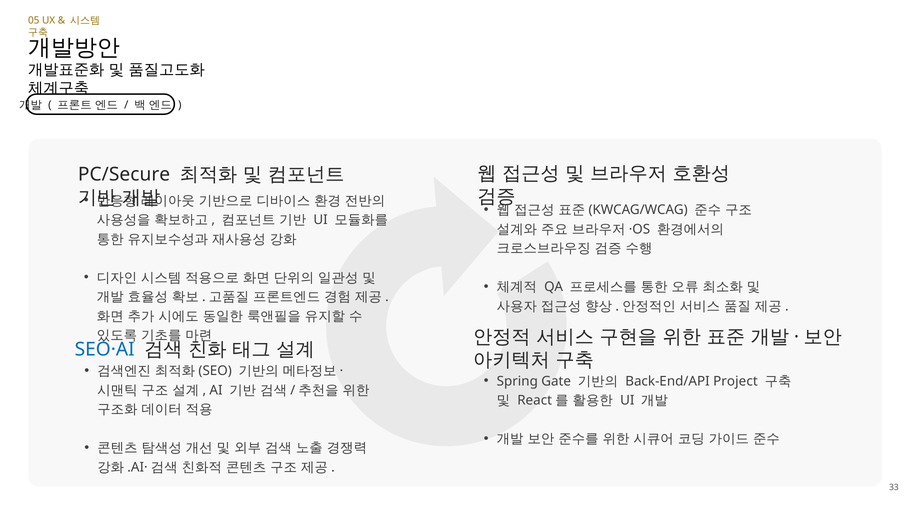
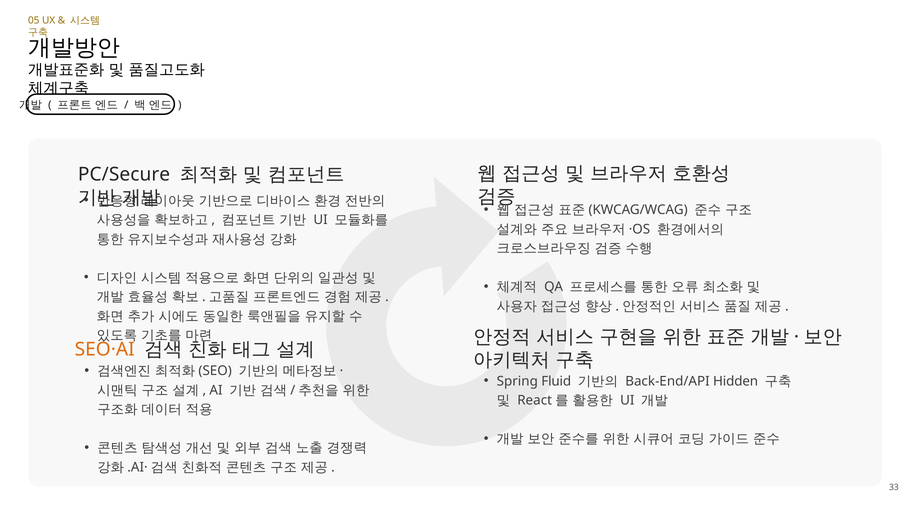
SEO·AI colour: blue -> orange (105, 350)
Gate: Gate -> Fluid (556, 381)
Project: Project -> Hidden (736, 381)
